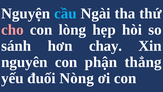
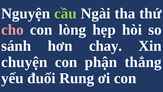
cầu colour: light blue -> light green (65, 13)
nguyên: nguyên -> chuyện (24, 62)
Nòng: Nòng -> Rung (77, 78)
